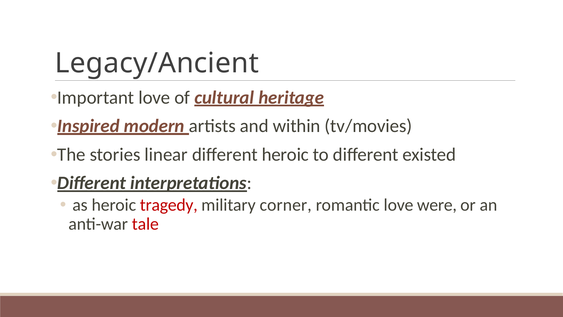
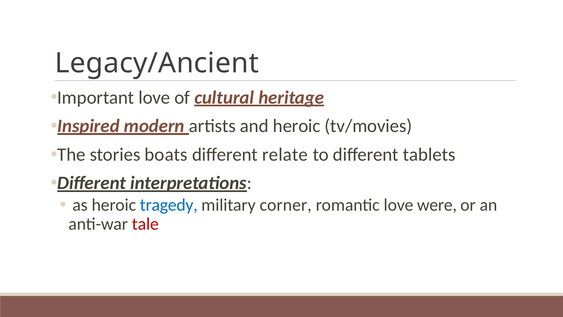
and within: within -> heroic (297, 126)
linear: linear -> boats (166, 154)
different heroic: heroic -> relate (285, 154)
existed: existed -> tablets (429, 154)
tragedy colour: red -> blue (169, 205)
